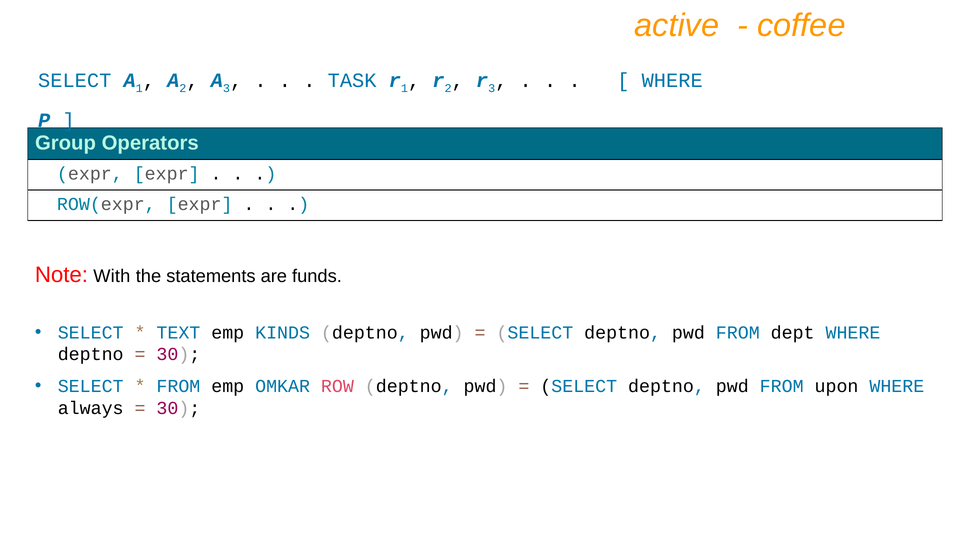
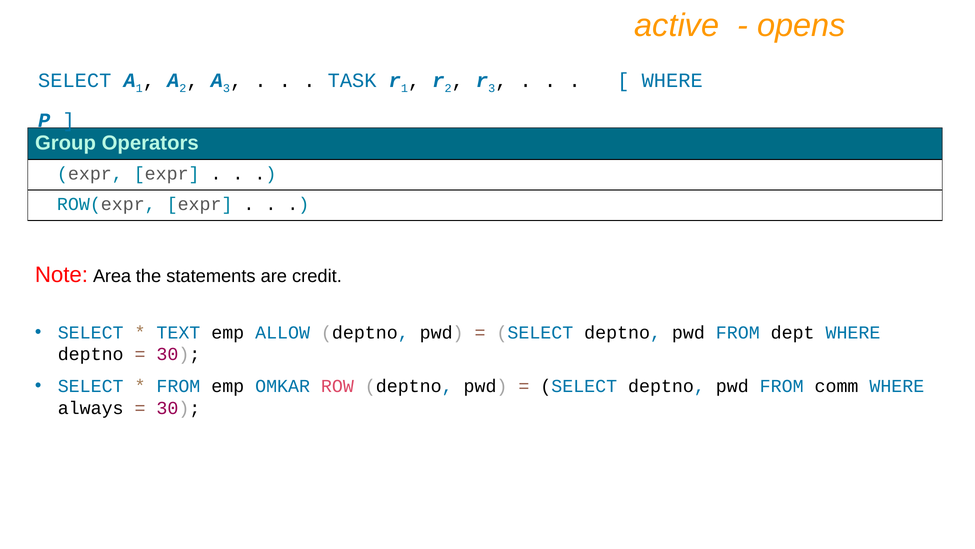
coffee: coffee -> opens (801, 25)
With: With -> Area (112, 276)
funds: funds -> credit (317, 276)
KINDS: KINDS -> ALLOW (283, 332)
upon: upon -> comm (837, 386)
